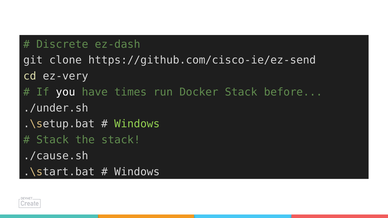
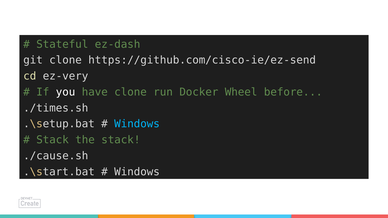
Discrete: Discrete -> Stateful (62, 44)
have times: times -> clone (131, 92)
Docker Stack: Stack -> Wheel (241, 92)
./under.sh: ./under.sh -> ./times.sh (56, 108)
Windows colour: light green -> light blue (137, 124)
